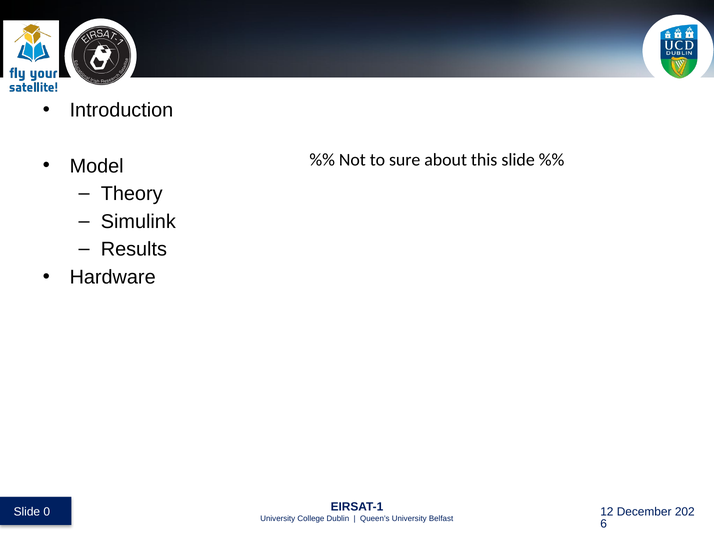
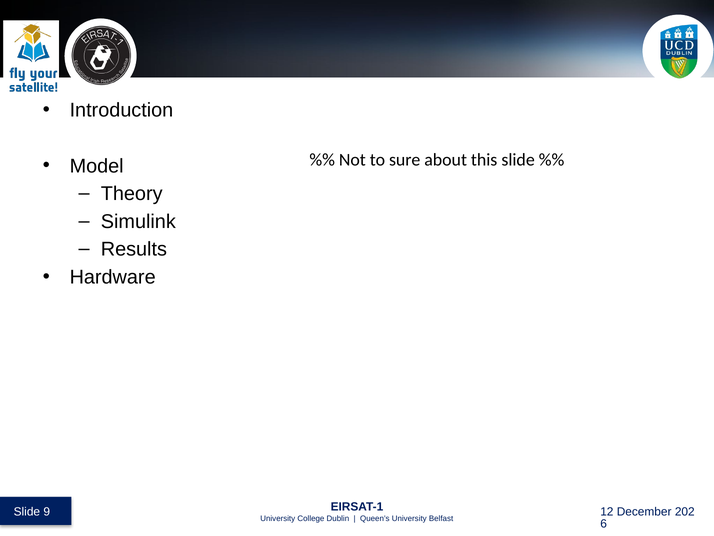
0: 0 -> 9 (47, 511)
